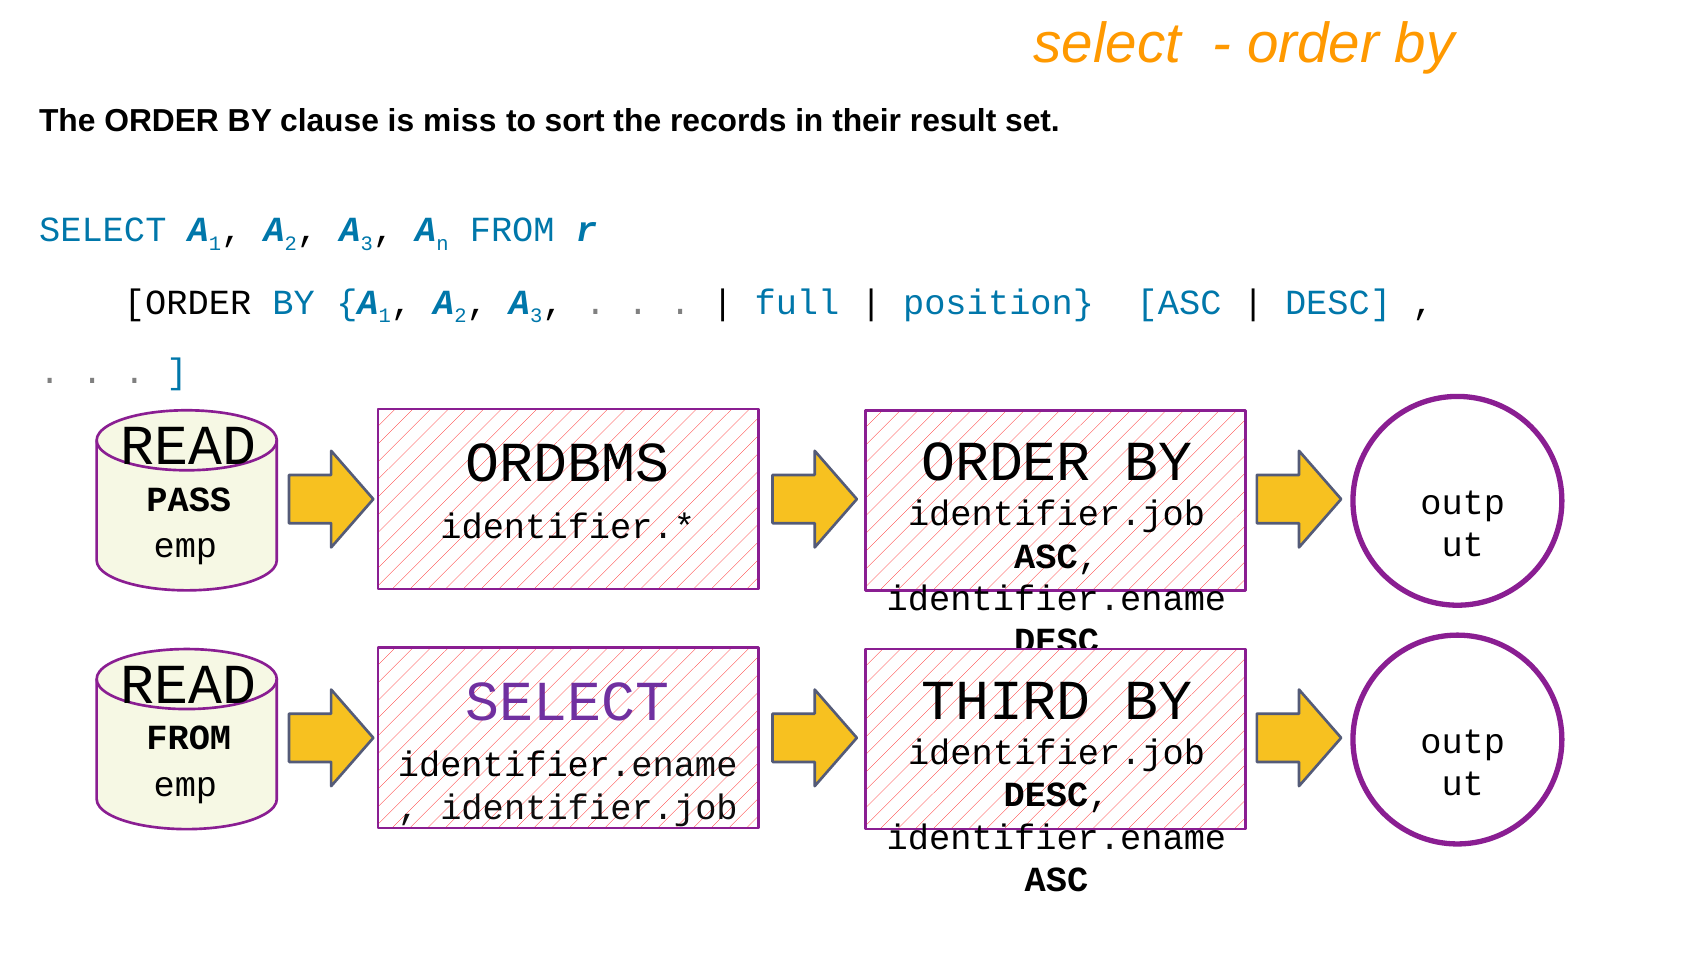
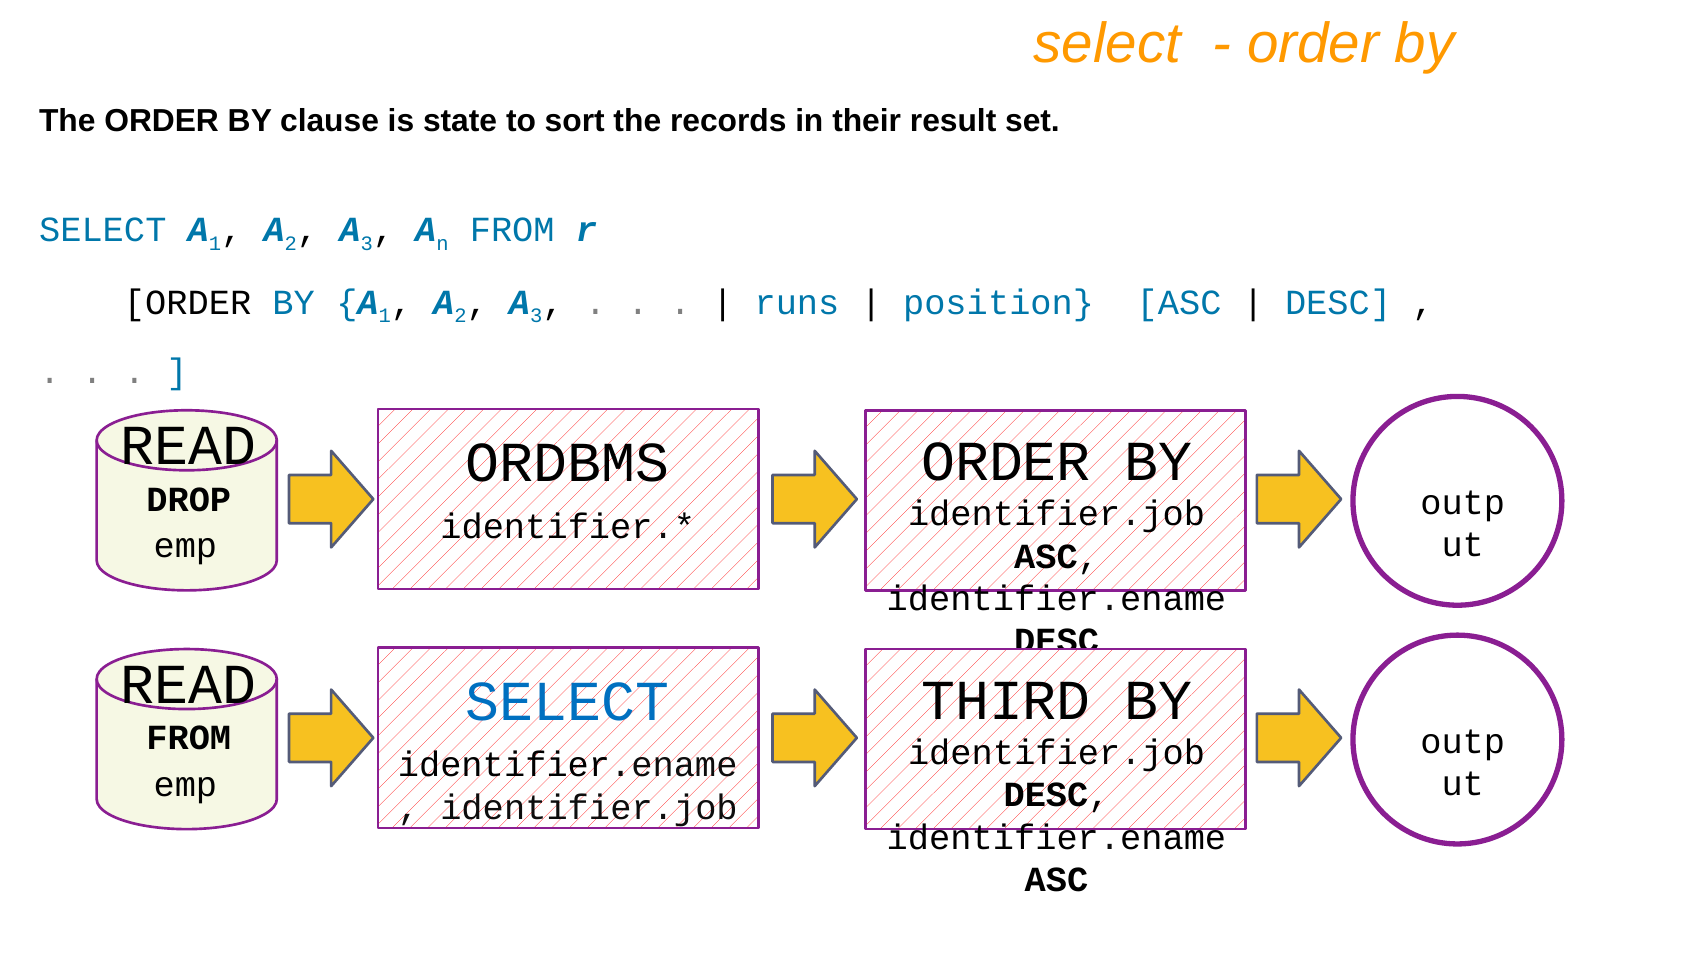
miss: miss -> state (460, 121)
full: full -> runs (797, 303)
PASS: PASS -> DROP (189, 500)
SELECT colour: purple -> blue (567, 702)
